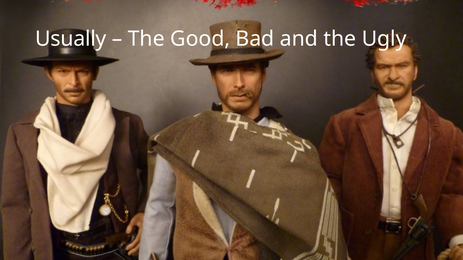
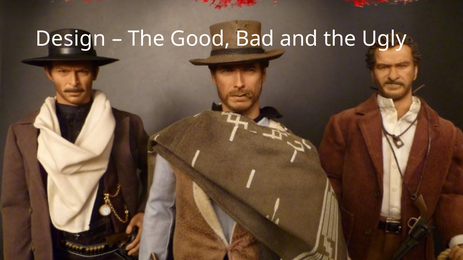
Usually: Usually -> Design (71, 39)
